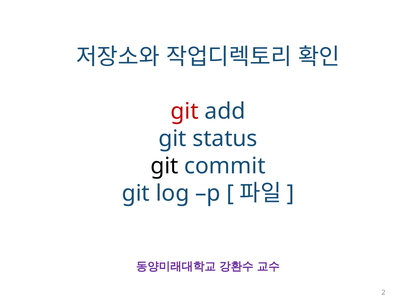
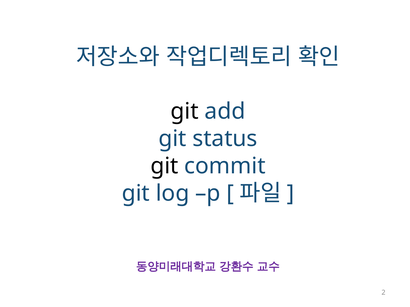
git colour: red -> black (185, 112)
